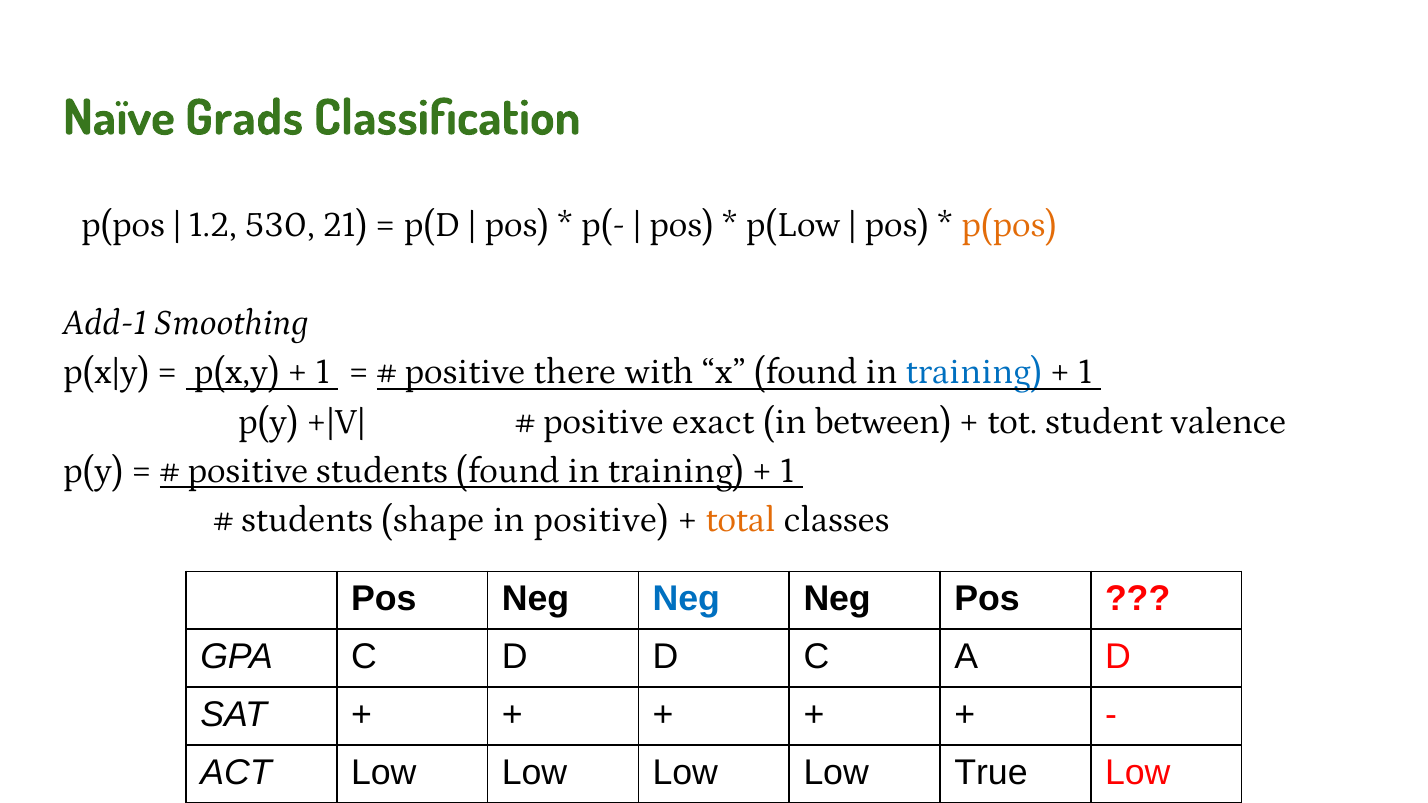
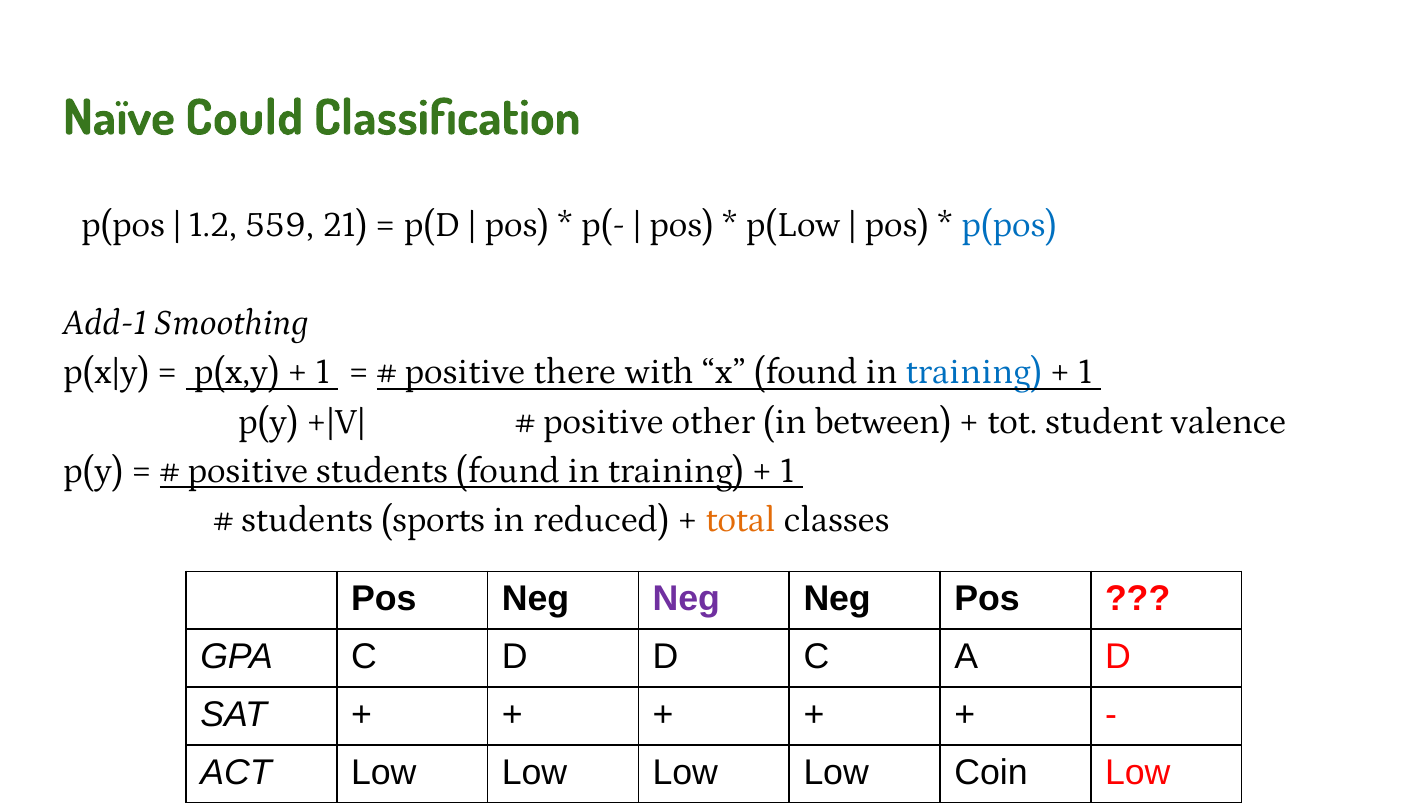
Grads: Grads -> Could (244, 118)
530: 530 -> 559 (280, 225)
p(pos colour: orange -> blue (1009, 225)
exact: exact -> other (713, 422)
shape: shape -> sports (433, 520)
in positive: positive -> reduced (601, 520)
Neg colour: blue -> purple (686, 599)
True: True -> Coin (991, 773)
